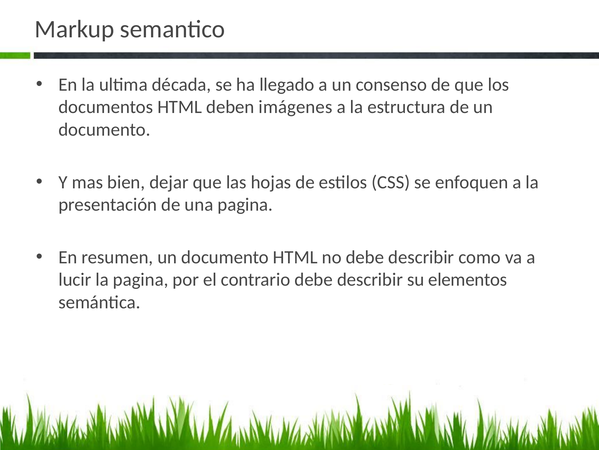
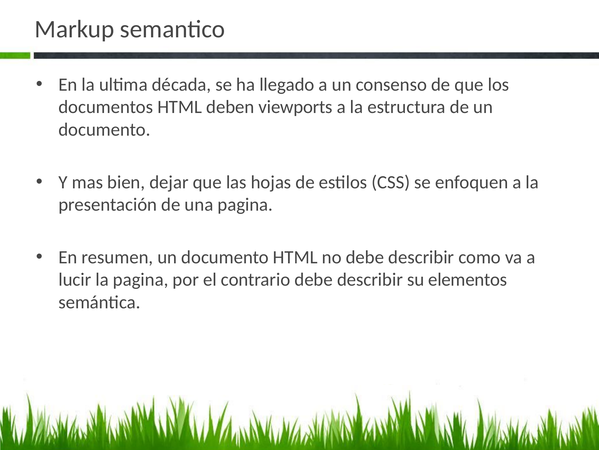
imágenes: imágenes -> viewports (296, 107)
